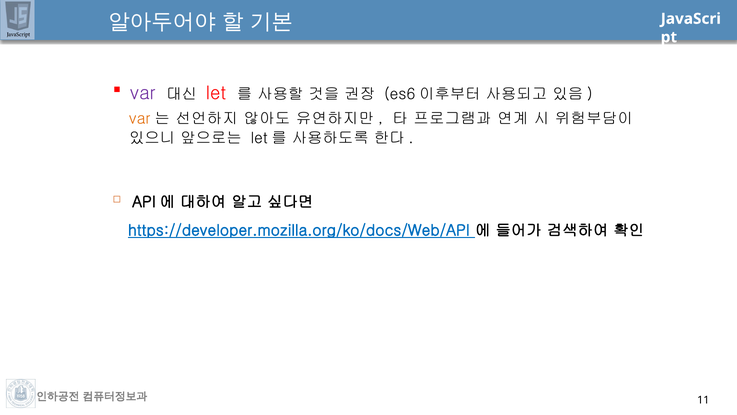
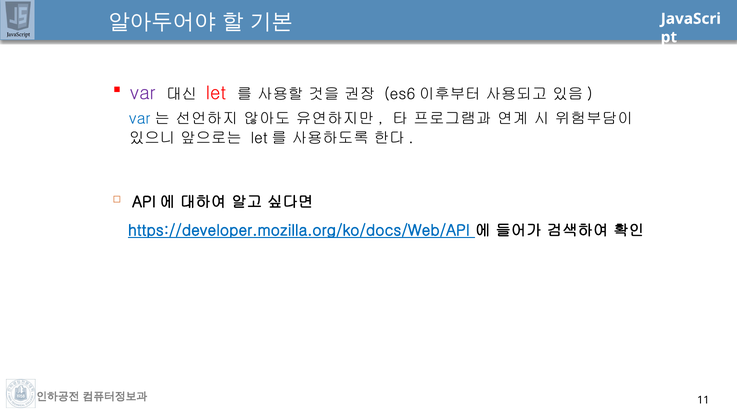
var colour: orange -> blue (140, 119)
